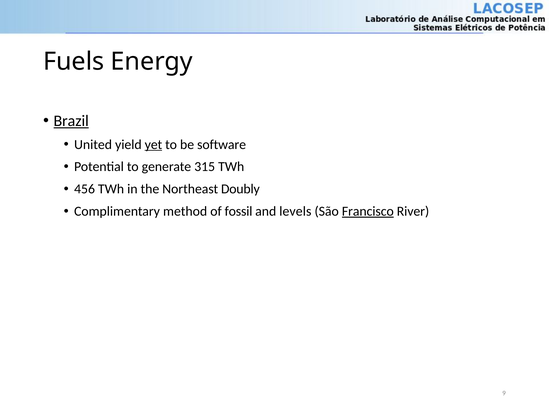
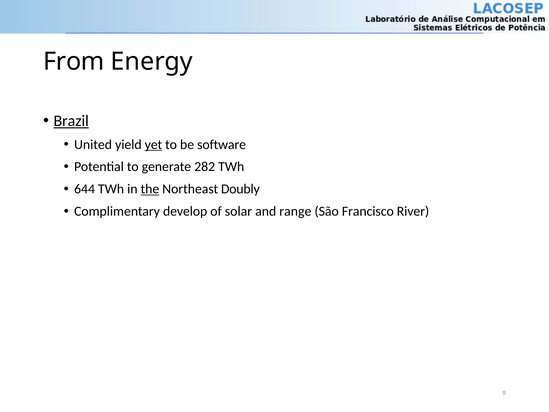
Fuels: Fuels -> From (74, 62)
315: 315 -> 282 (205, 167)
456: 456 -> 644 (85, 189)
the underline: none -> present (150, 189)
method: method -> develop (185, 211)
fossil: fossil -> solar (238, 211)
levels: levels -> range (295, 211)
Francisco underline: present -> none (368, 211)
